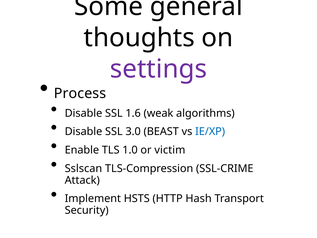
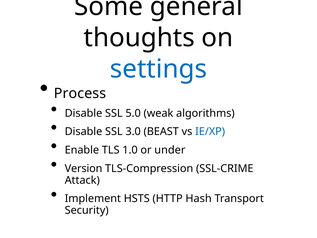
settings colour: purple -> blue (158, 69)
1.6: 1.6 -> 5.0 (133, 113)
victim: victim -> under (170, 150)
Sslscan: Sslscan -> Version (84, 168)
